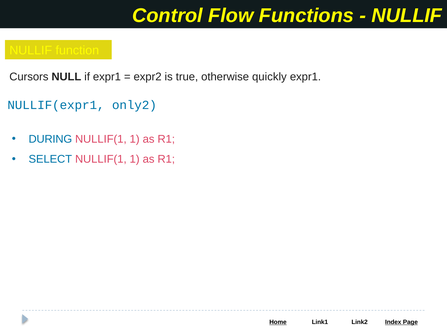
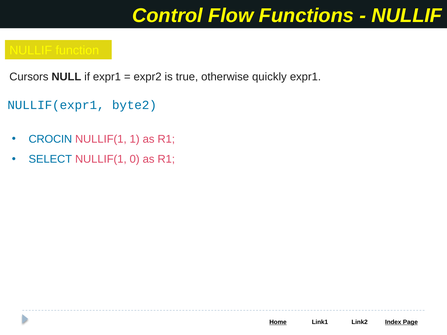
only2: only2 -> byte2 (134, 105)
DURING: DURING -> CROCIN (50, 139)
SELECT NULLIF(1 1: 1 -> 0 (135, 159)
